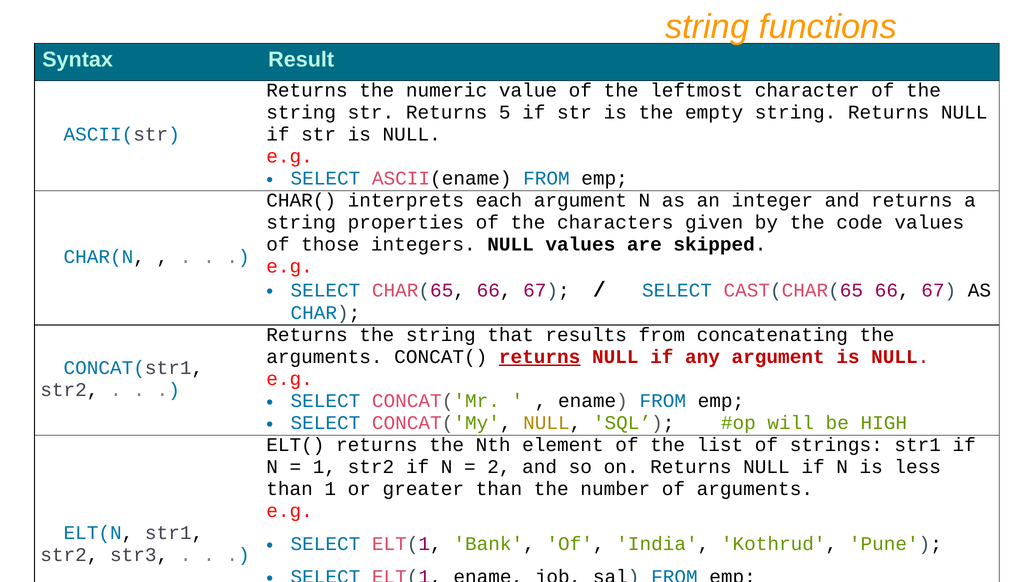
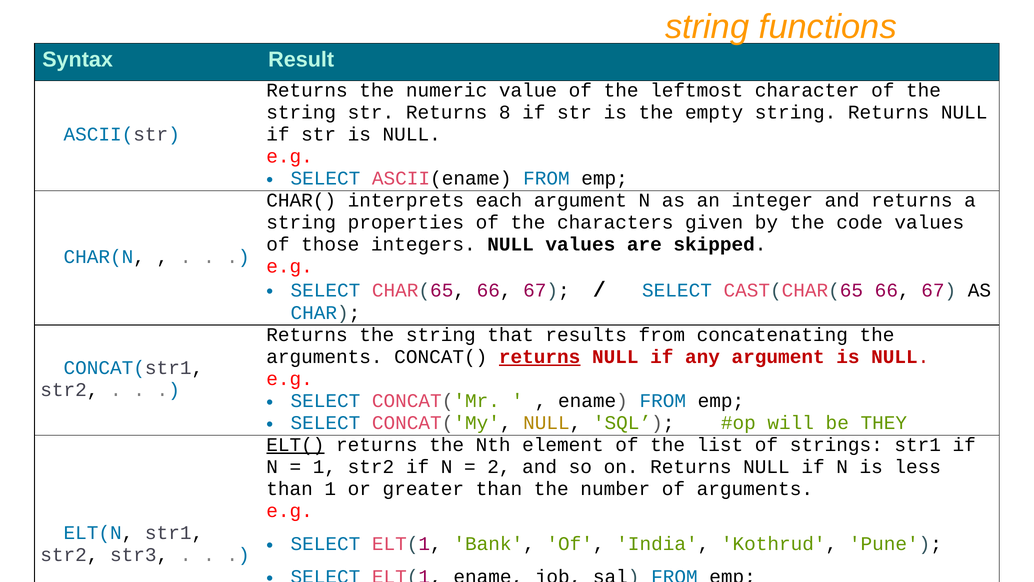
5: 5 -> 8 (505, 112)
HIGH: HIGH -> THEY (884, 423)
ELT( underline: none -> present (295, 445)
